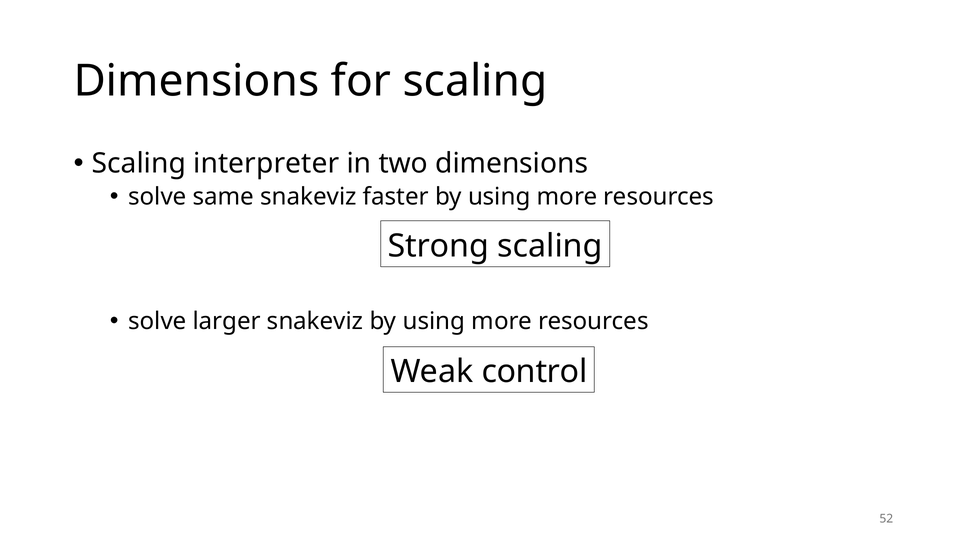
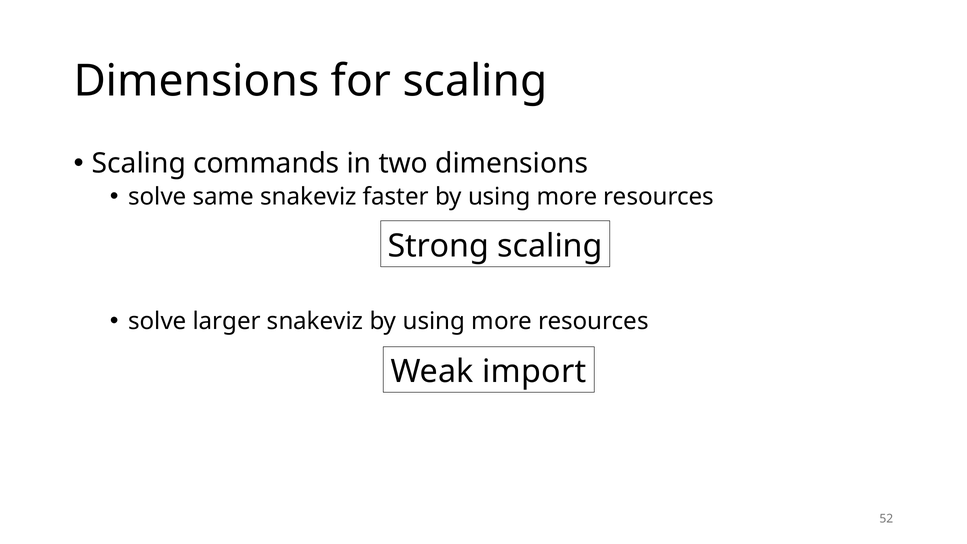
interpreter: interpreter -> commands (266, 163)
control: control -> import (534, 372)
